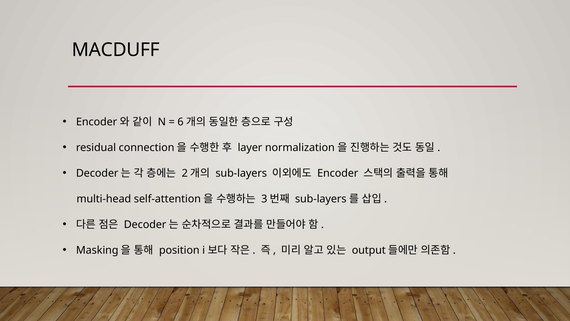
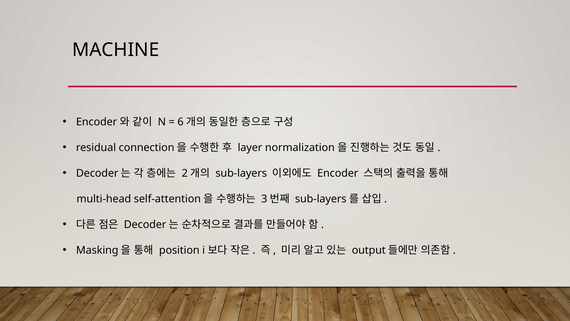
MACDUFF: MACDUFF -> MACHINE (116, 50)
